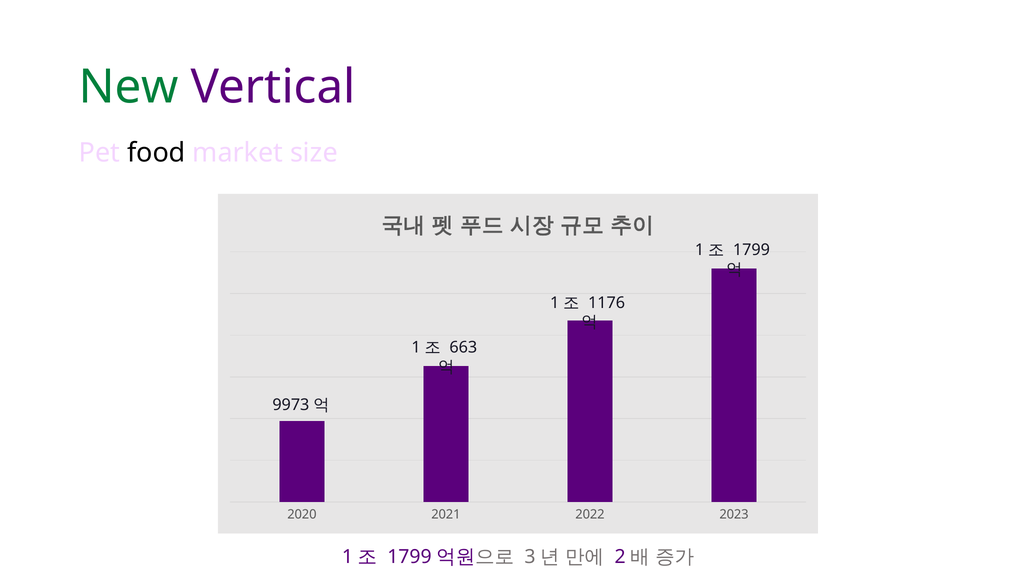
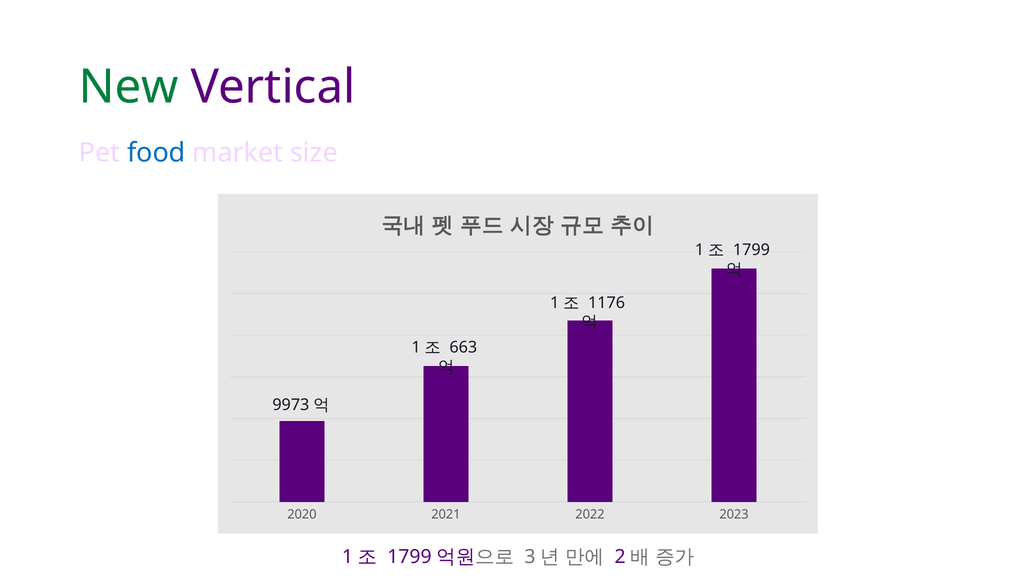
food colour: black -> blue (156, 153)
